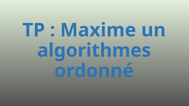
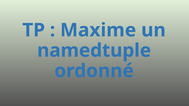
algorithmes: algorithmes -> namedtuple (94, 51)
